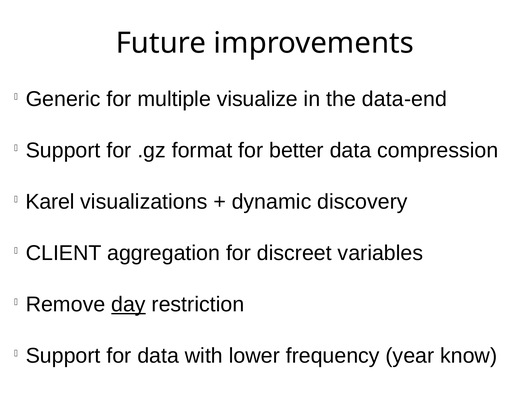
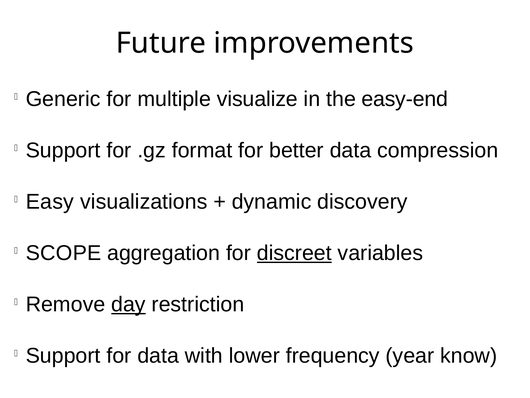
data-end: data-end -> easy-end (405, 99)
Karel: Karel -> Easy (50, 201)
CLIENT: CLIENT -> SCOPE (64, 253)
discreet underline: none -> present (294, 253)
